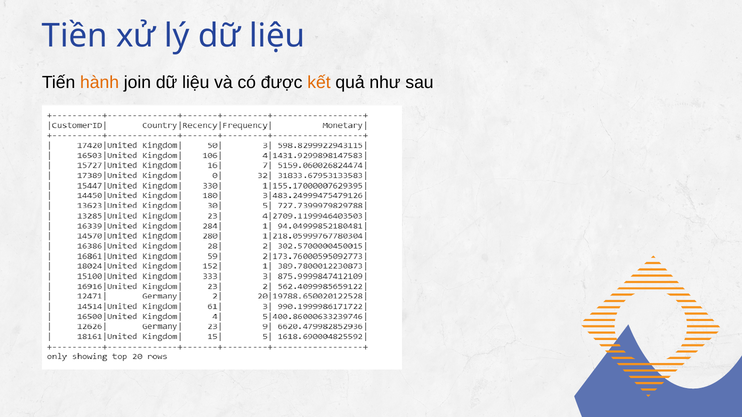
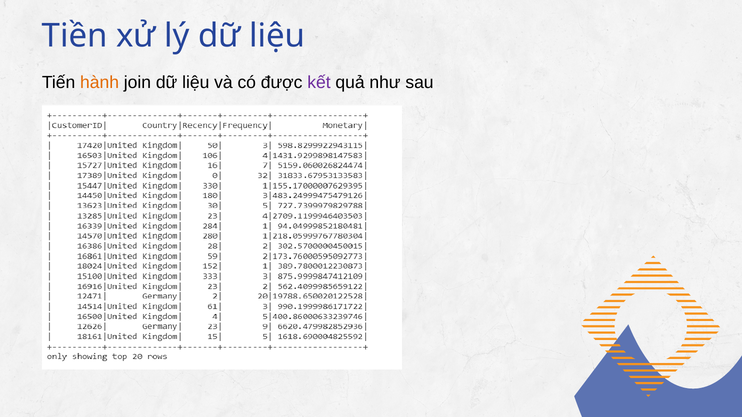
kết colour: orange -> purple (319, 82)
